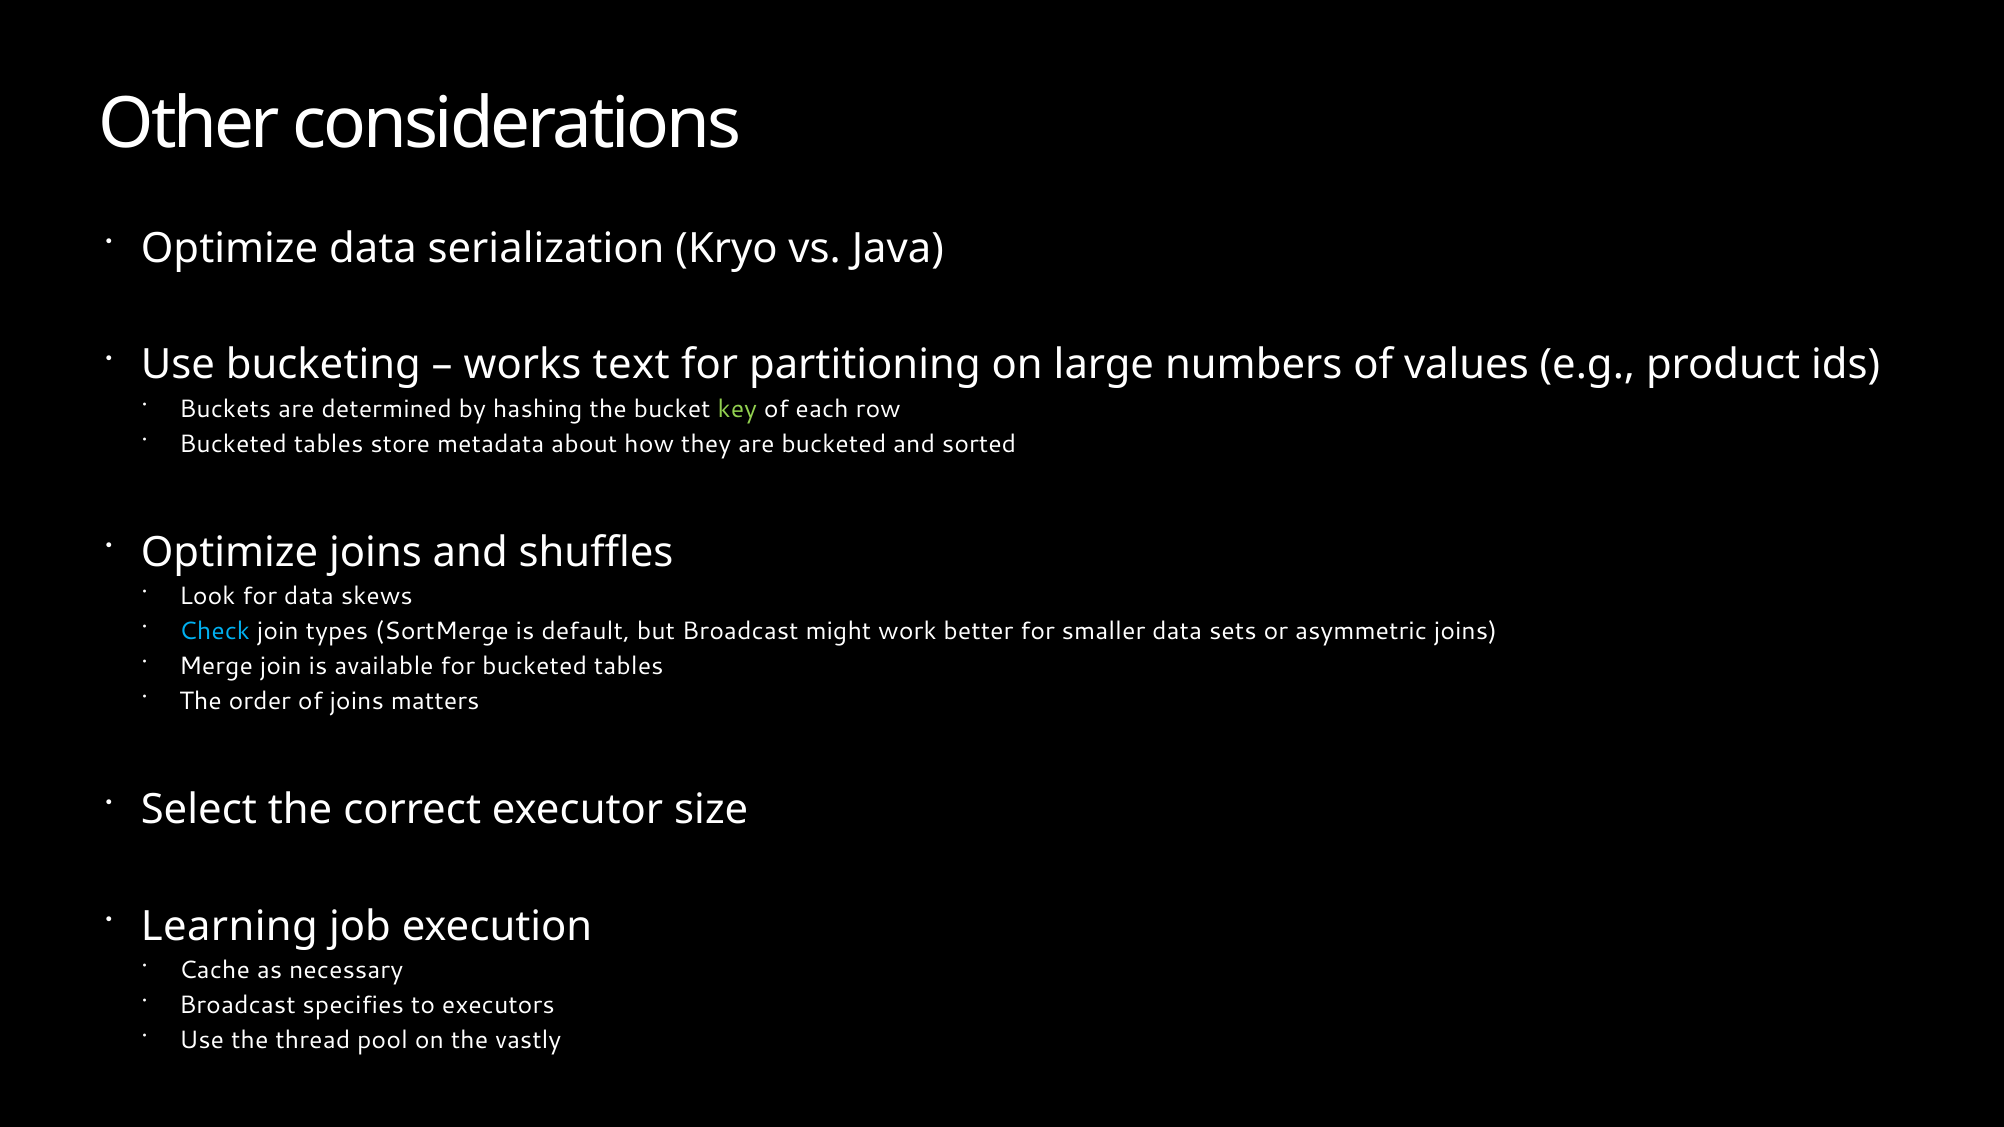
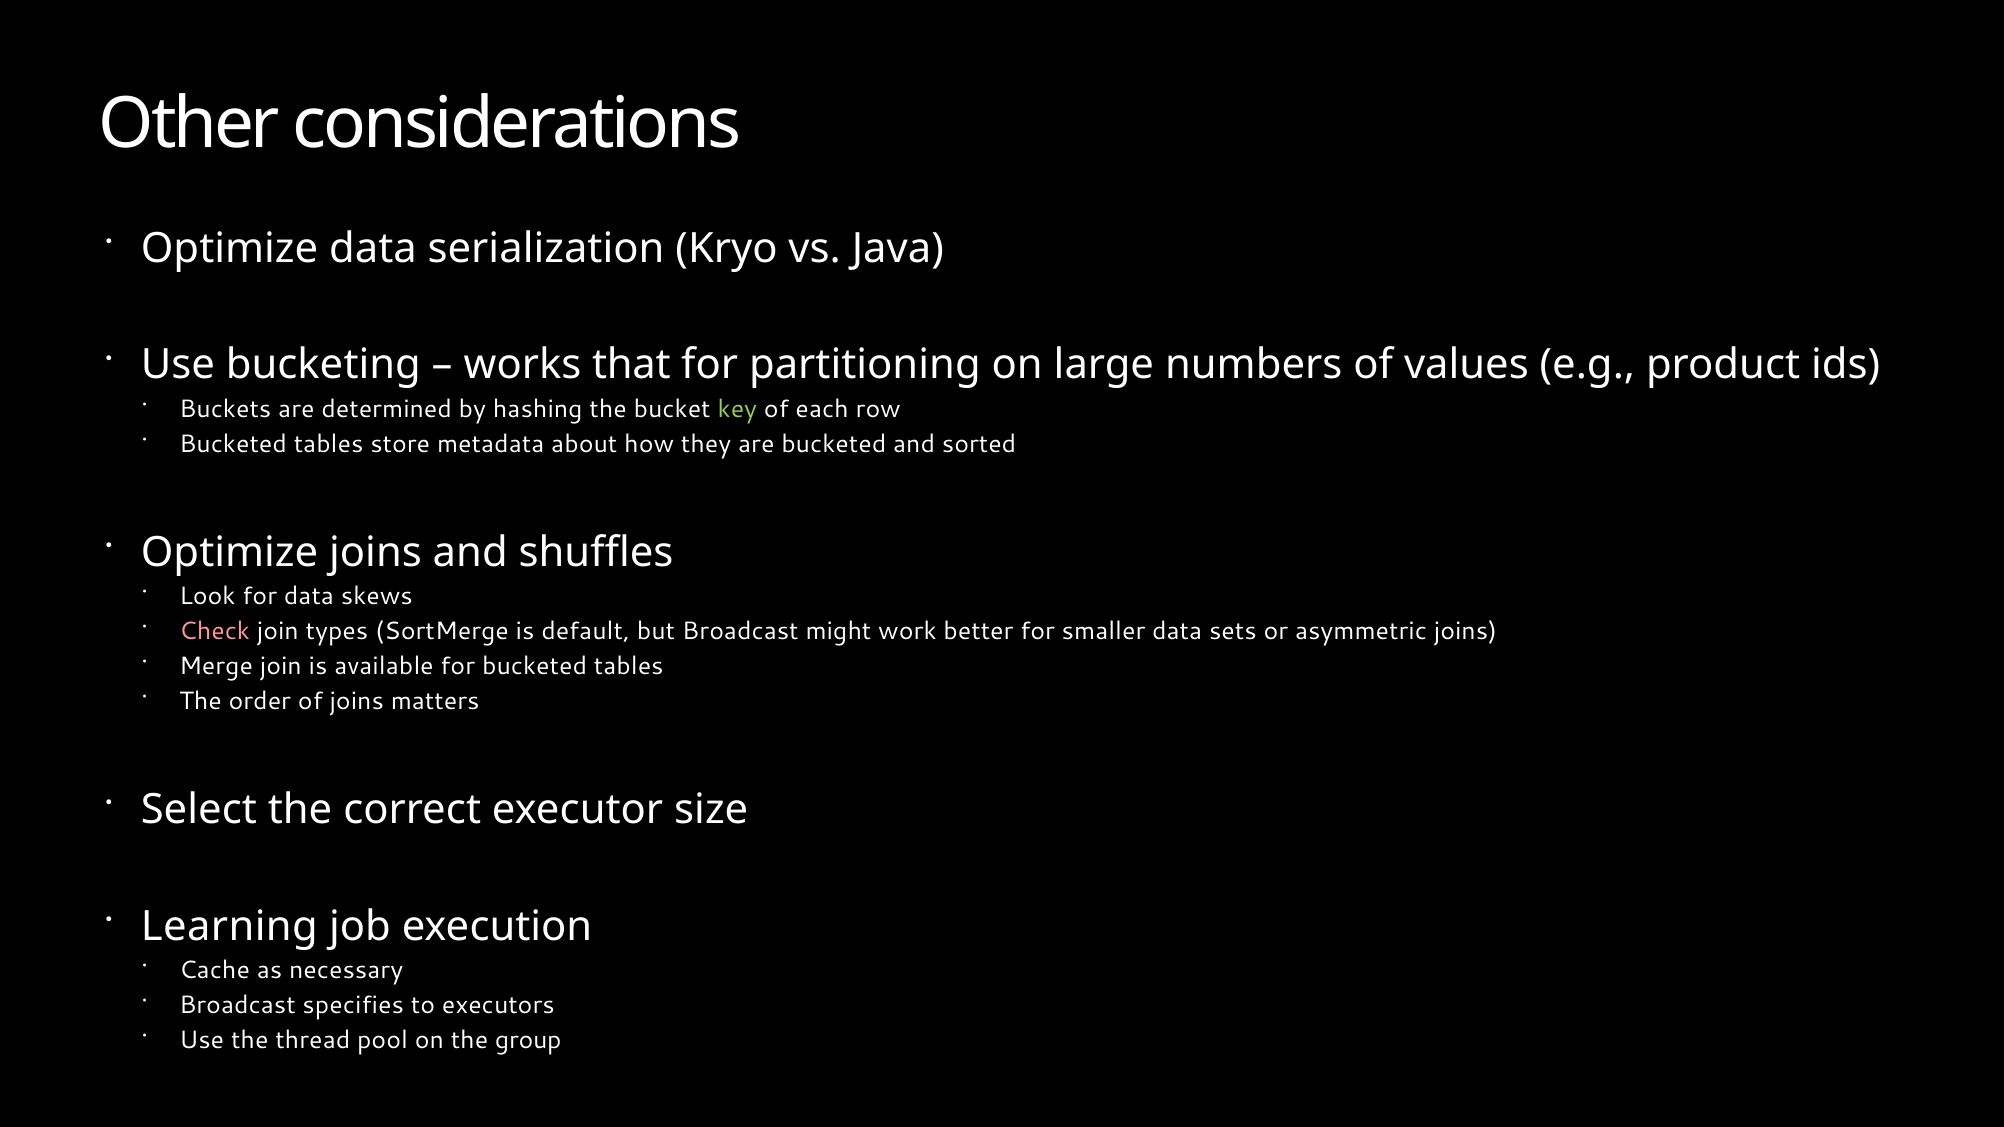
text: text -> that (631, 365)
Check colour: light blue -> pink (215, 631)
vastly: vastly -> group (528, 1041)
